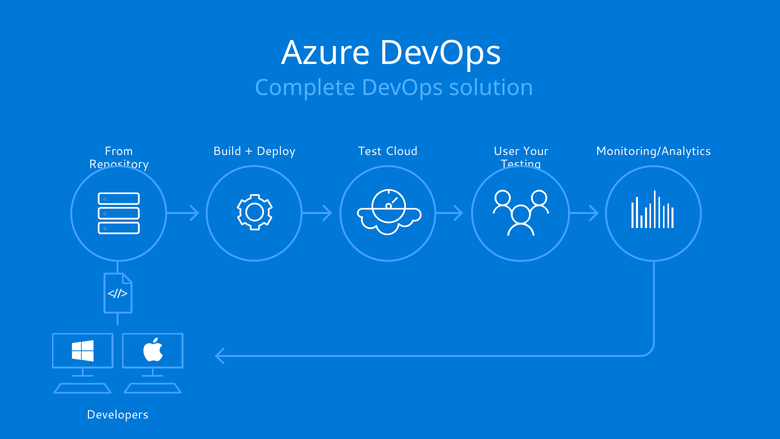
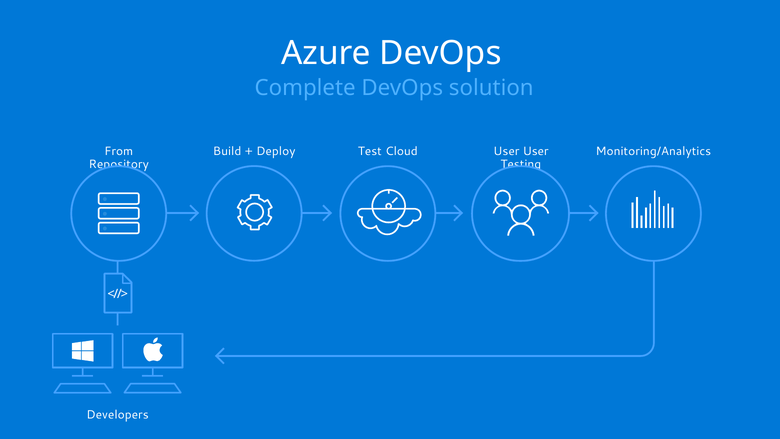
User Your: Your -> User (536, 151)
